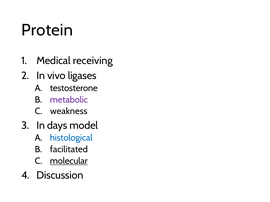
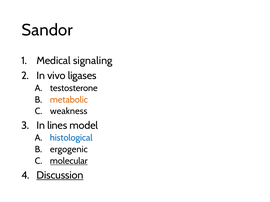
Protein: Protein -> Sandor (47, 30)
receiving: receiving -> signaling (93, 61)
metabolic colour: purple -> orange (69, 100)
days: days -> lines (57, 126)
facilitated: facilitated -> ergogenic (69, 150)
Discussion underline: none -> present (60, 176)
